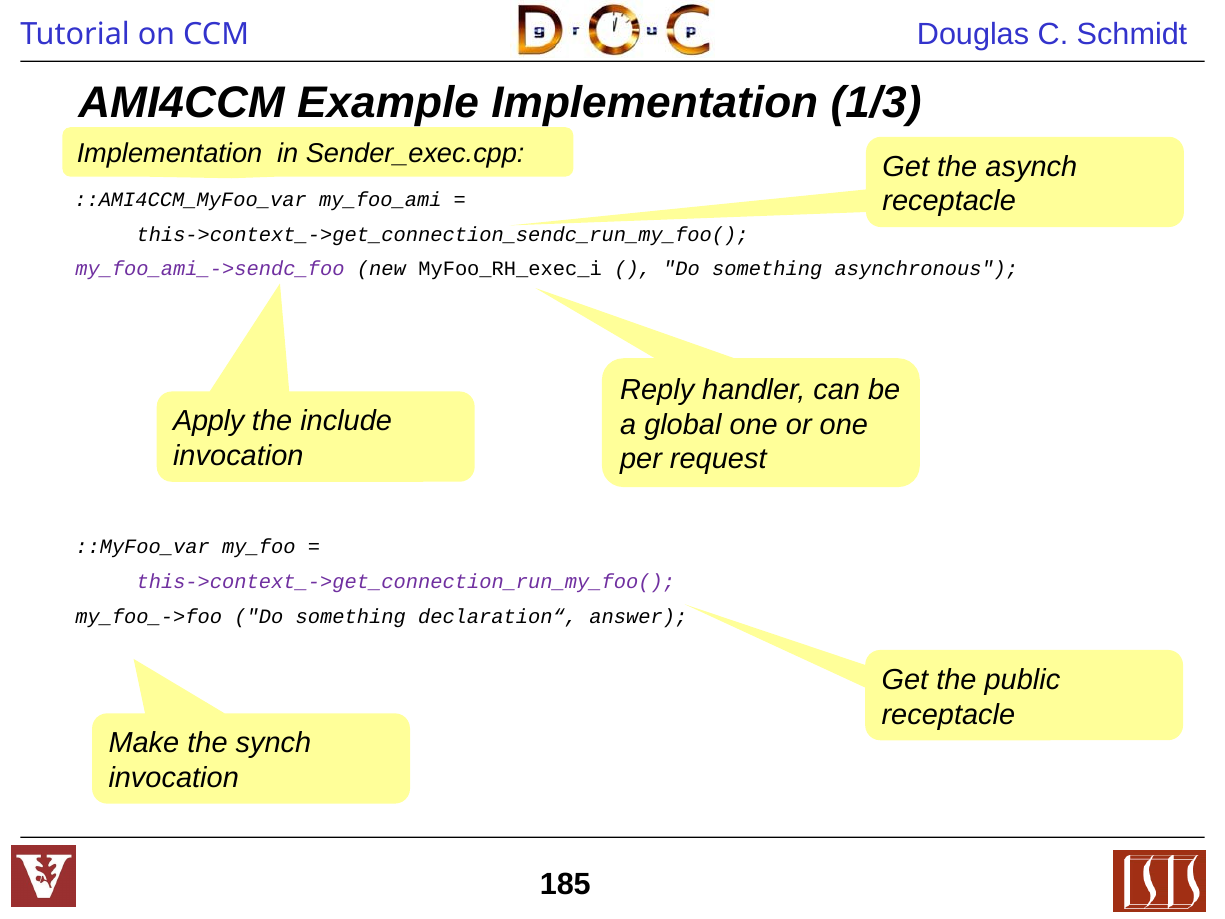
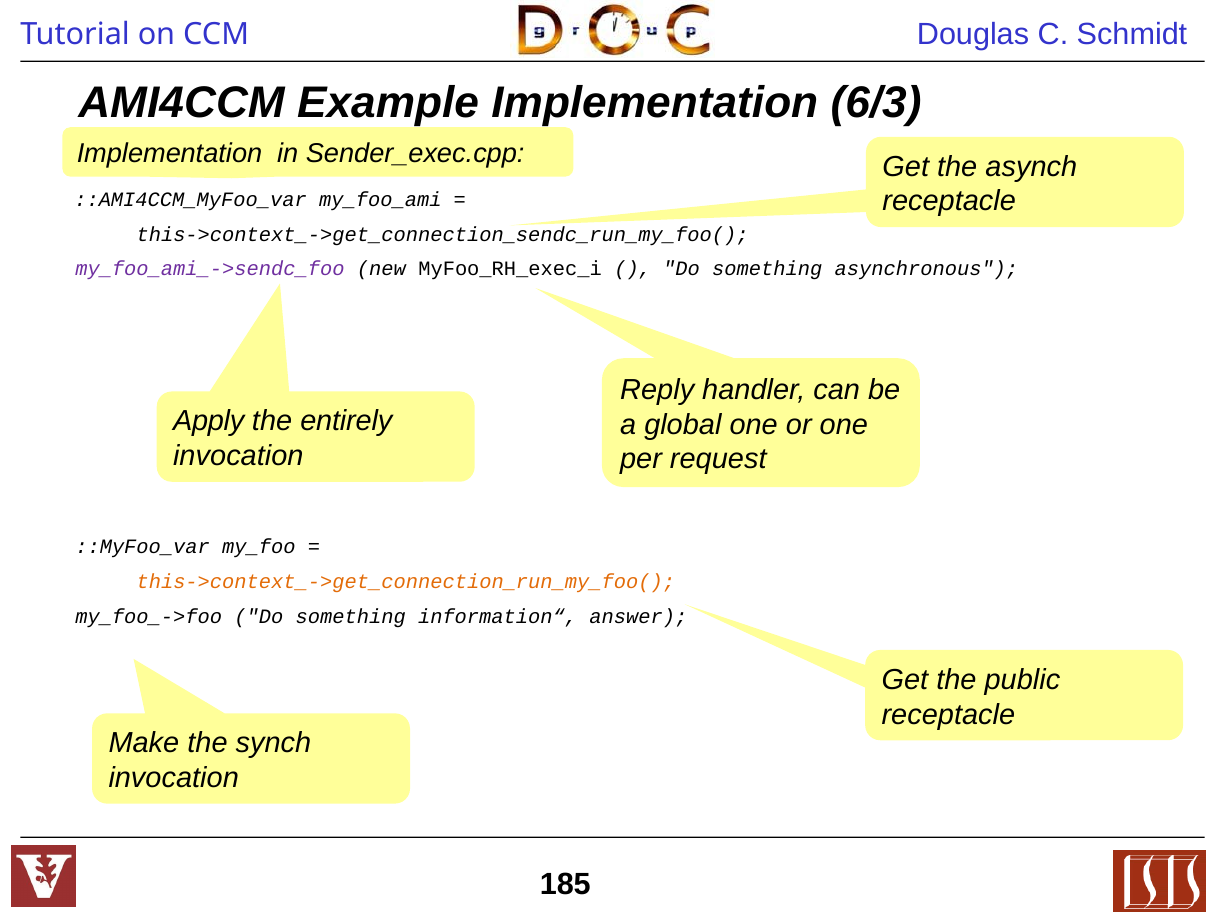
1/3: 1/3 -> 6/3 (876, 103)
include: include -> entirely (346, 421)
this->context_->get_connection_run_my_foo( colour: purple -> orange (406, 582)
declaration“: declaration“ -> information“ (498, 616)
